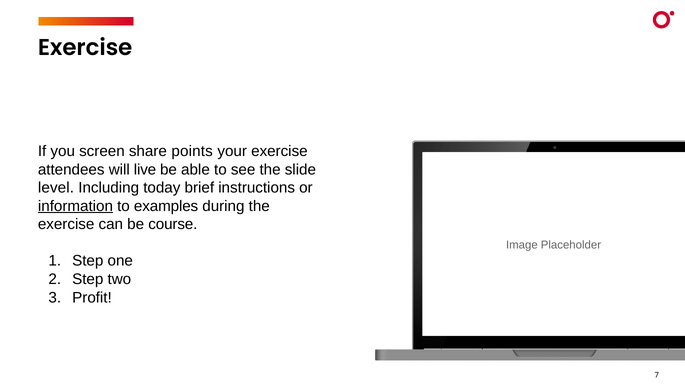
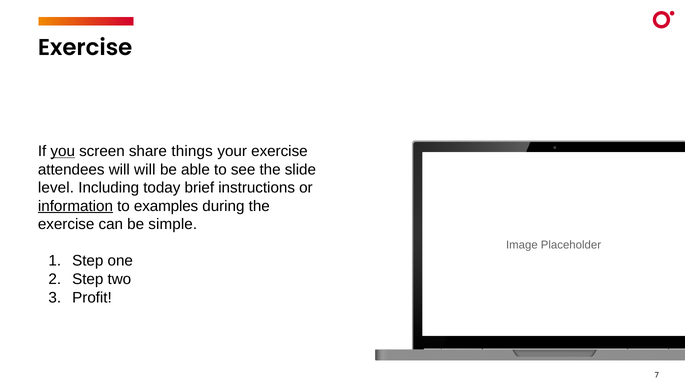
you underline: none -> present (63, 151)
points: points -> things (192, 151)
will live: live -> will (145, 169)
course: course -> simple (173, 224)
